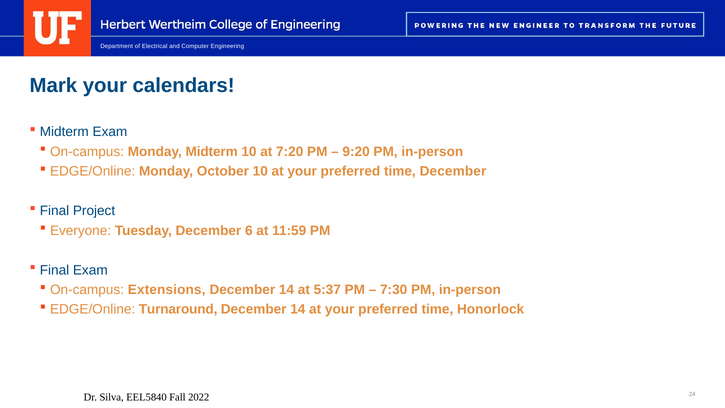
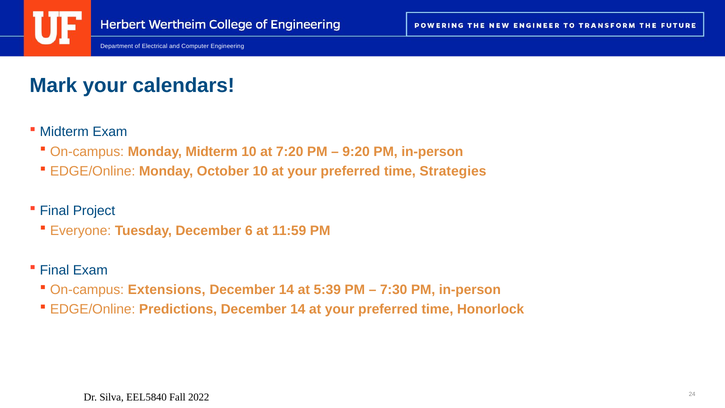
time December: December -> Strategies (453, 171)
5:37: 5:37 -> 5:39 (327, 290)
Turnaround: Turnaround -> Predictions (178, 309)
